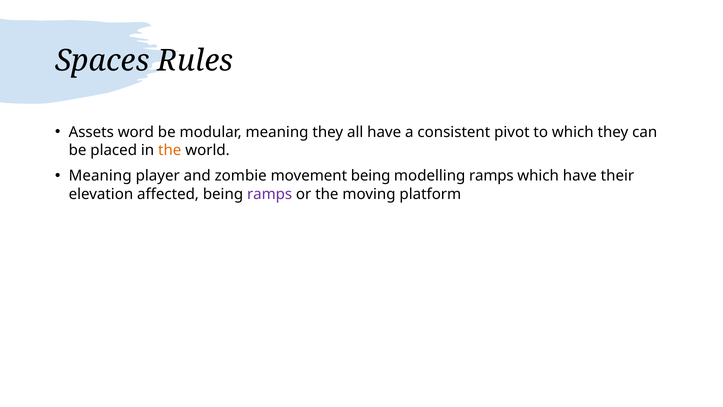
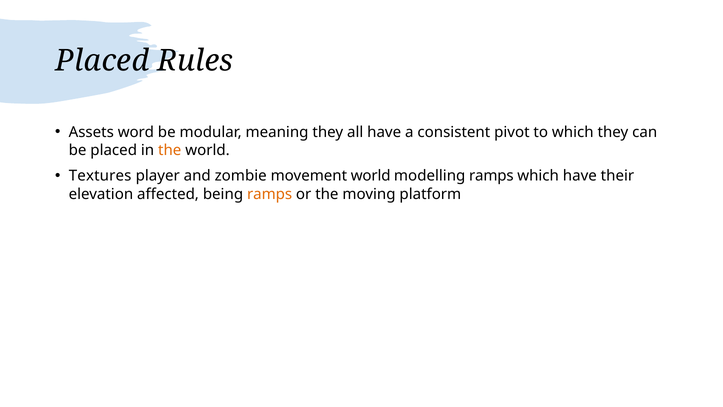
Spaces: Spaces -> Placed (102, 61)
Meaning: Meaning -> Textures (100, 176)
movement being: being -> world (371, 176)
ramps colour: purple -> orange (270, 194)
